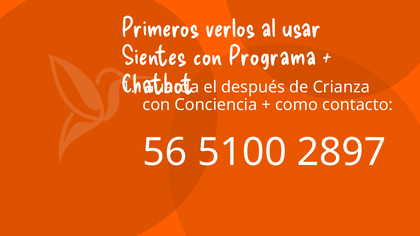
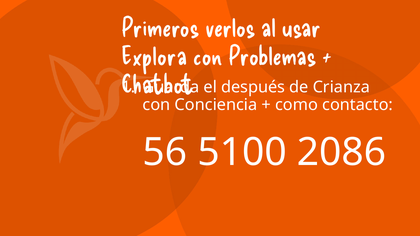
Sientes: Sientes -> Explora (154, 57)
Programa: Programa -> Problemas (273, 57)
2897: 2897 -> 2086 (342, 152)
